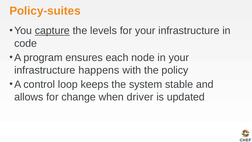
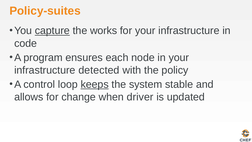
levels: levels -> works (104, 31)
happens: happens -> detected (99, 70)
keeps underline: none -> present (95, 84)
